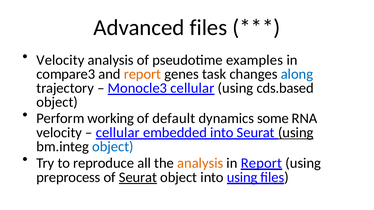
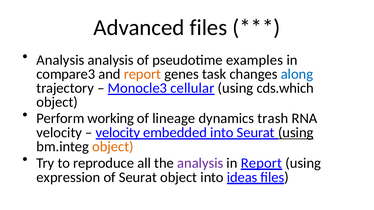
Velocity: Velocity -> Analysis (60, 60)
cds.based: cds.based -> cds.which (285, 88)
default: default -> lineage (174, 119)
some: some -> trash (273, 119)
cellular: cellular -> velocity (118, 133)
object colour: blue -> orange (113, 147)
analysis colour: orange -> purple (200, 163)
preprocess: preprocess -> expression (68, 178)
Seurat underline: present -> none (138, 178)
into using: using -> ideas (242, 178)
